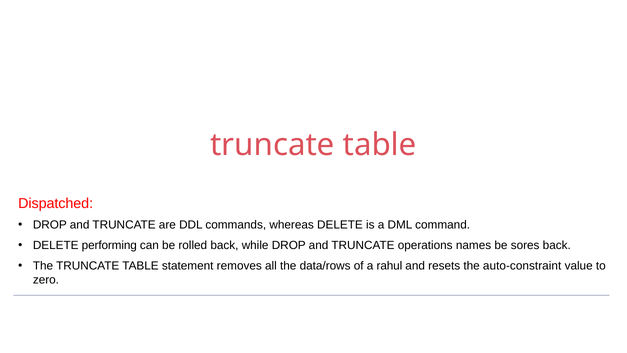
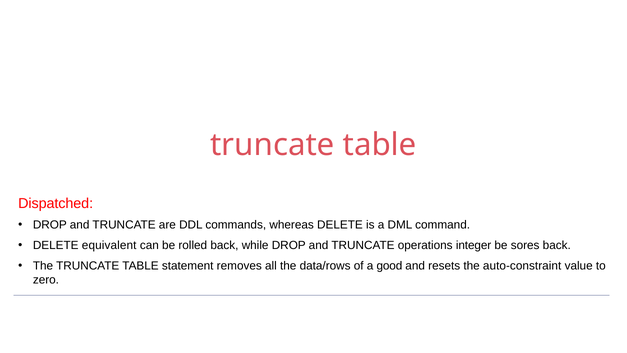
performing: performing -> equivalent (109, 245)
names: names -> integer (474, 245)
rahul: rahul -> good (389, 266)
